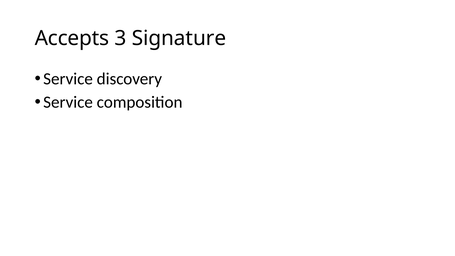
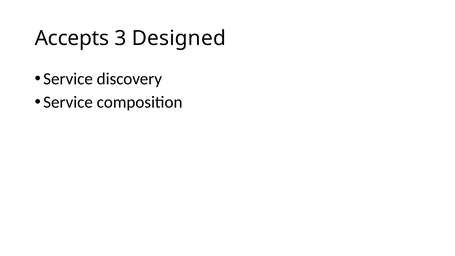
Signature: Signature -> Designed (179, 38)
